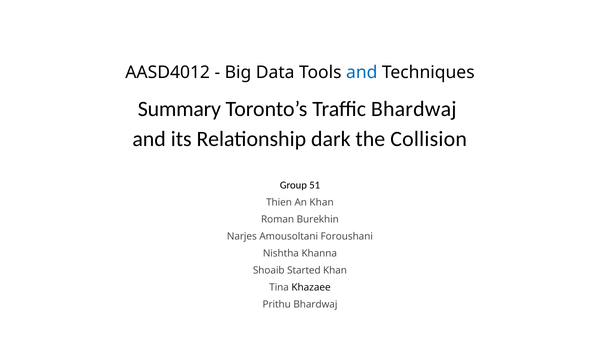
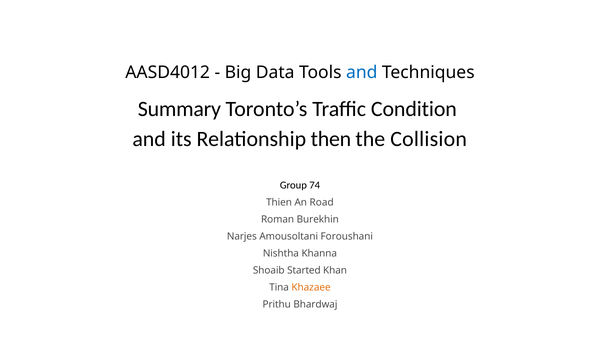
Traffic Bhardwaj: Bhardwaj -> Condition (414, 109)
dark: dark -> then (331, 139)
51: 51 -> 74 (315, 185)
An Khan: Khan -> Road (322, 203)
Khazaee colour: black -> orange (311, 288)
